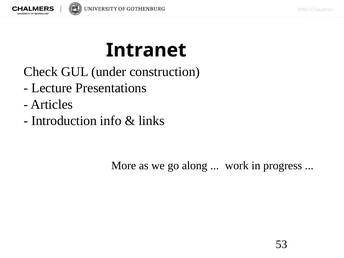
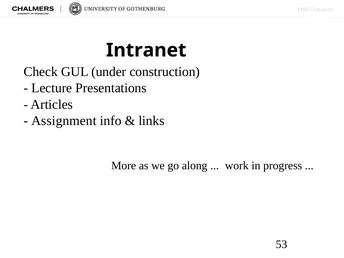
Introduction: Introduction -> Assignment (64, 121)
